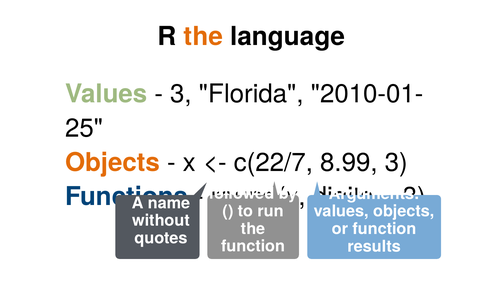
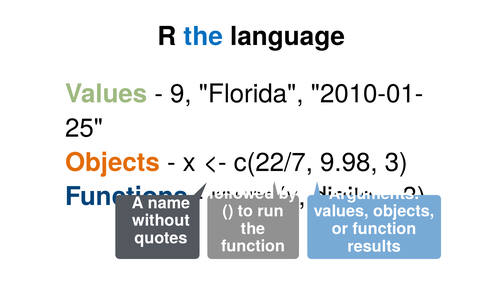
the colour: orange -> blue (203, 36)
3: 3 -> 9 (181, 94)
8.99: 8.99 -> 9.98 (349, 162)
